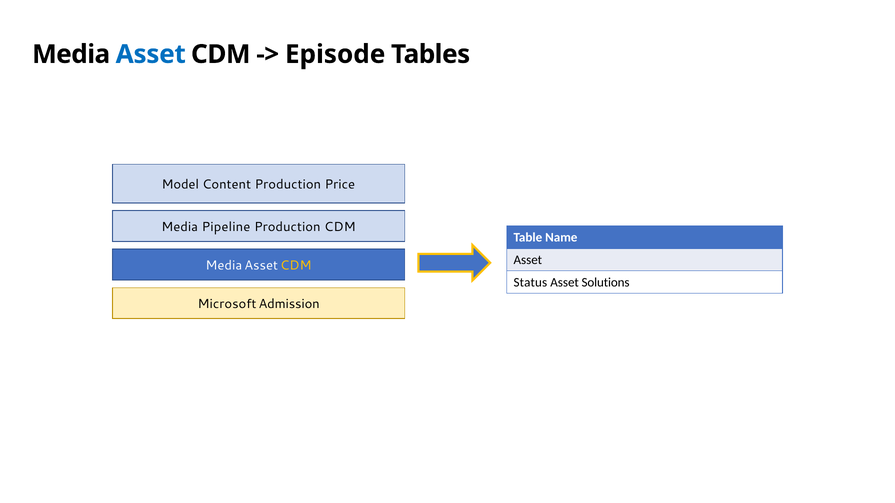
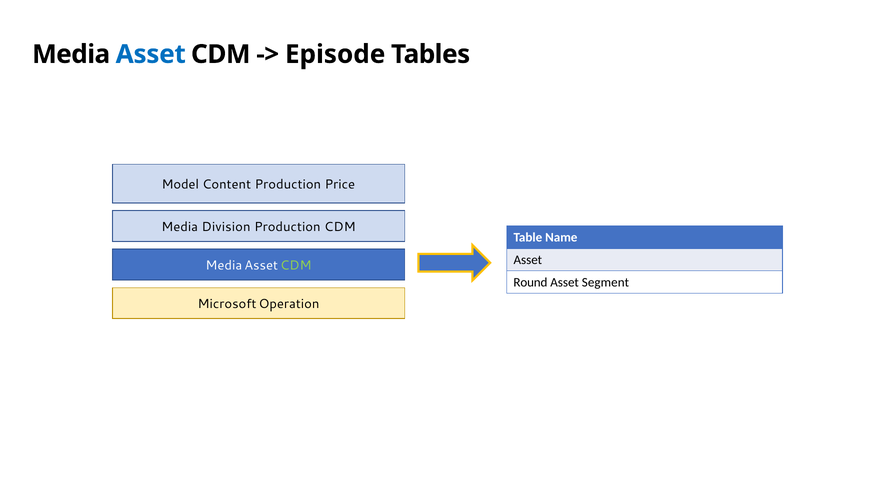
Pipeline: Pipeline -> Division (226, 227)
CDM colour: yellow -> light green (296, 266)
Status: Status -> Round (530, 283)
Solutions: Solutions -> Segment (605, 283)
Admission: Admission -> Operation (289, 304)
